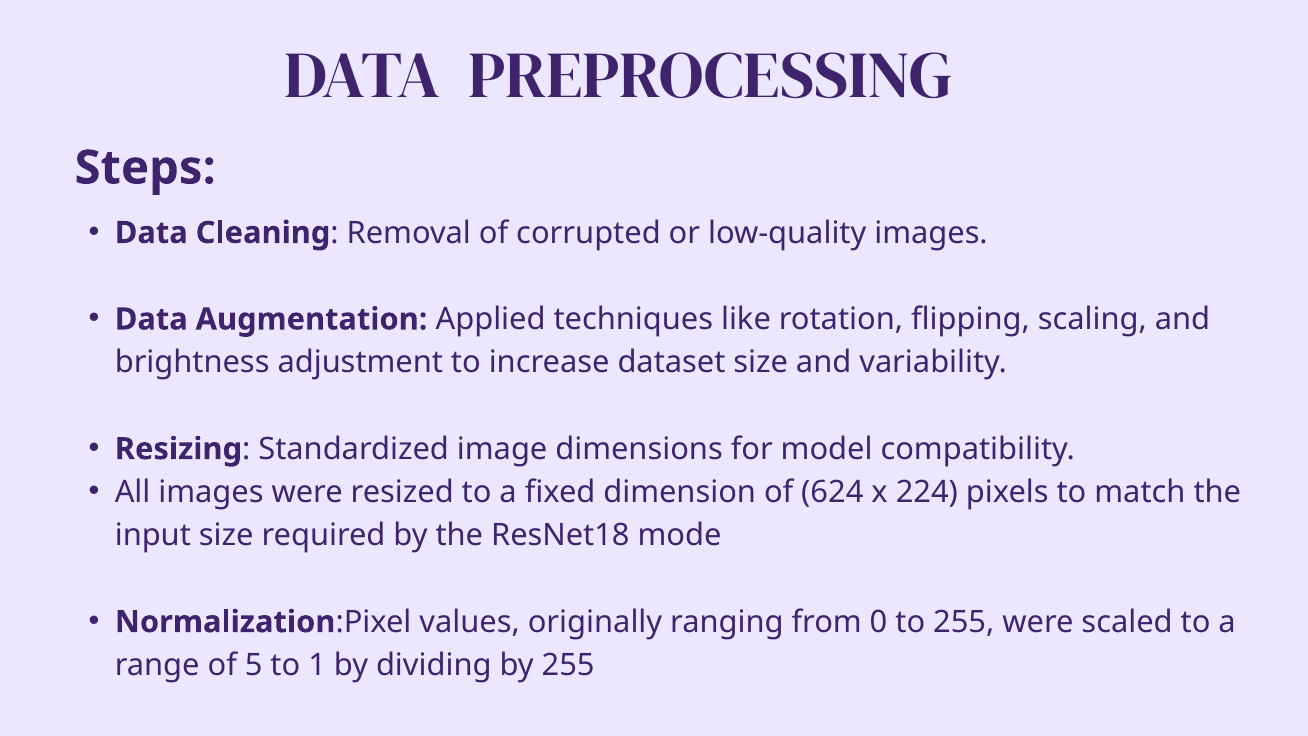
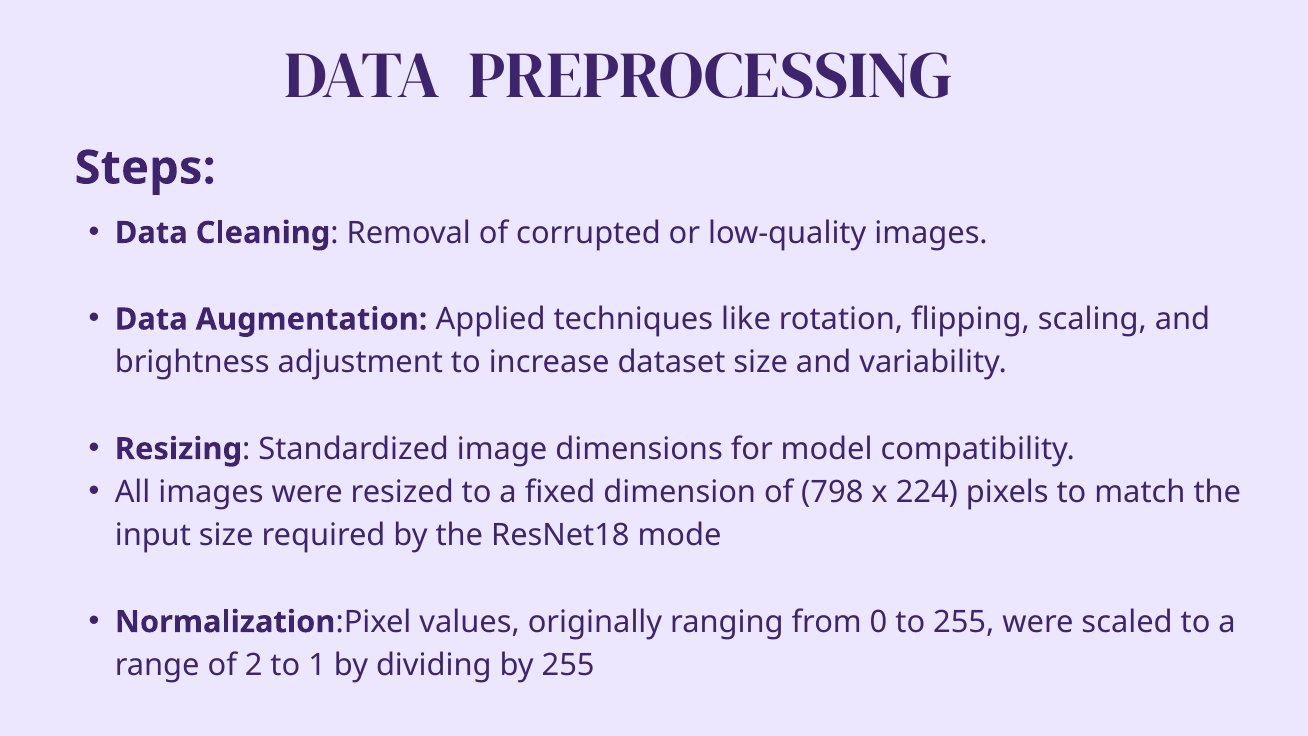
624: 624 -> 798 (832, 492)
5: 5 -> 2 (254, 665)
